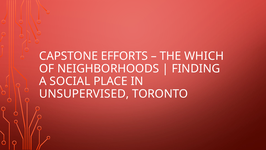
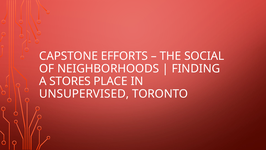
WHICH: WHICH -> SOCIAL (204, 56)
SOCIAL: SOCIAL -> STORES (70, 81)
